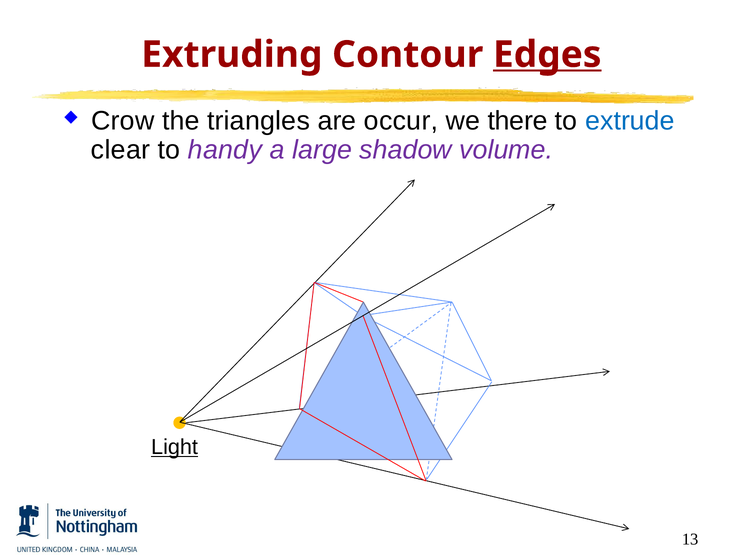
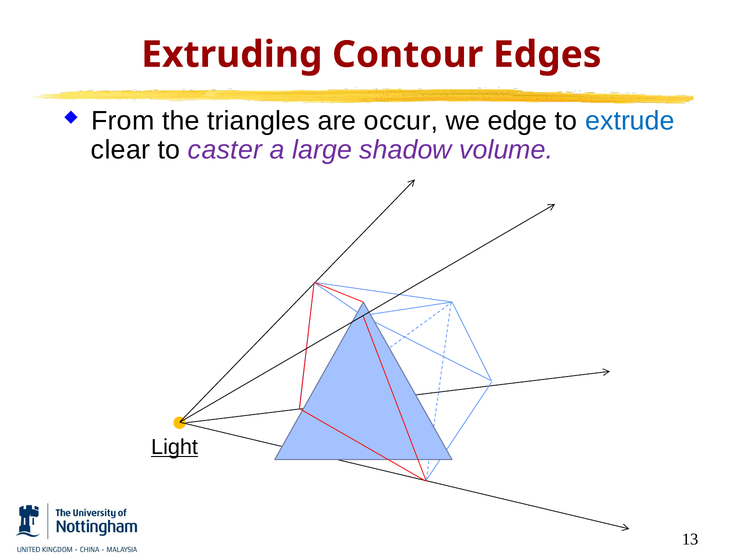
Edges underline: present -> none (547, 55)
Crow: Crow -> From (123, 121)
there: there -> edge (517, 121)
handy: handy -> caster (225, 150)
